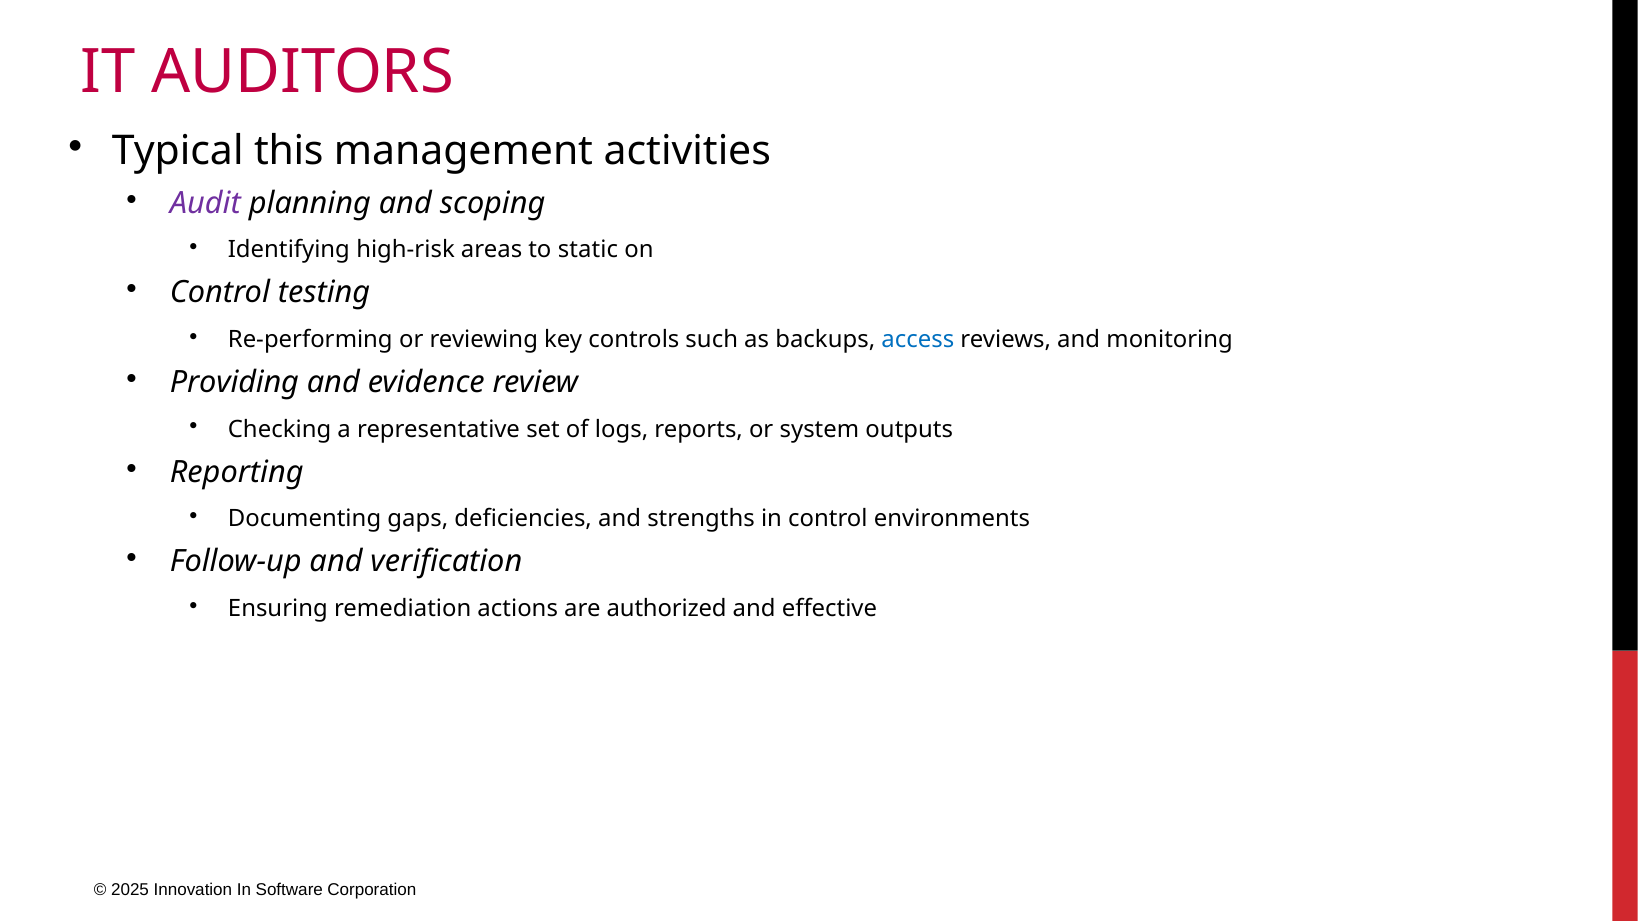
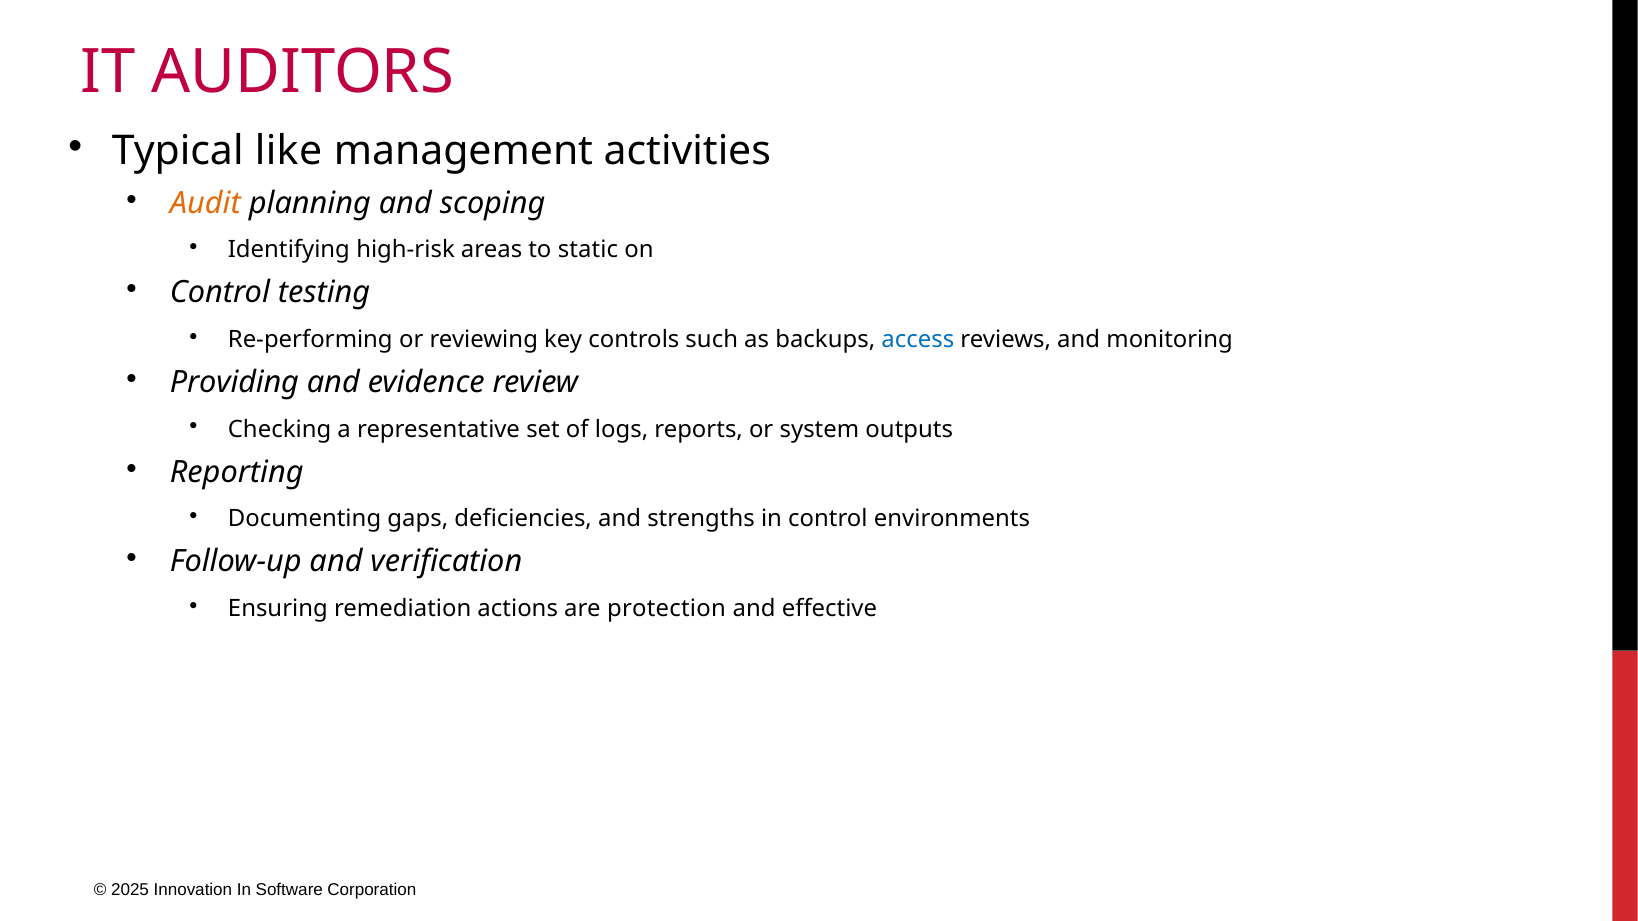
this: this -> like (288, 151)
Audit colour: purple -> orange (205, 203)
authorized: authorized -> protection (666, 609)
